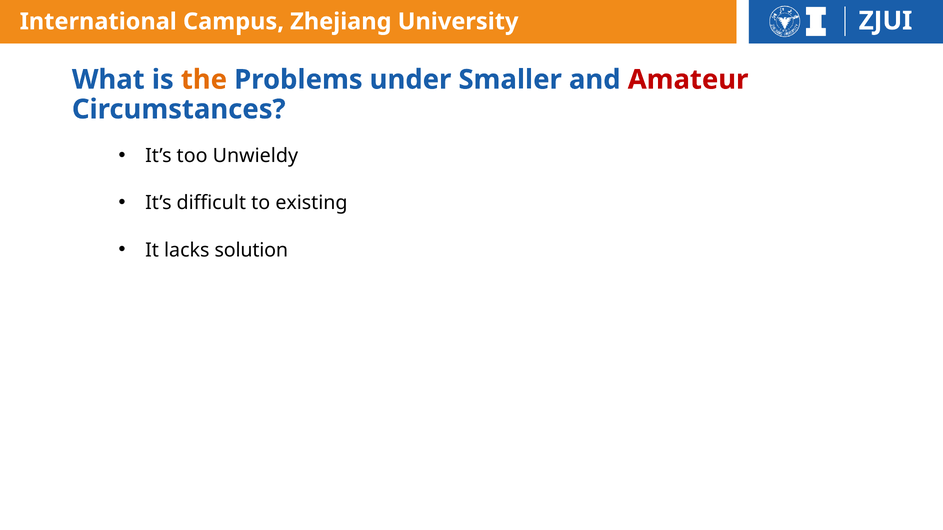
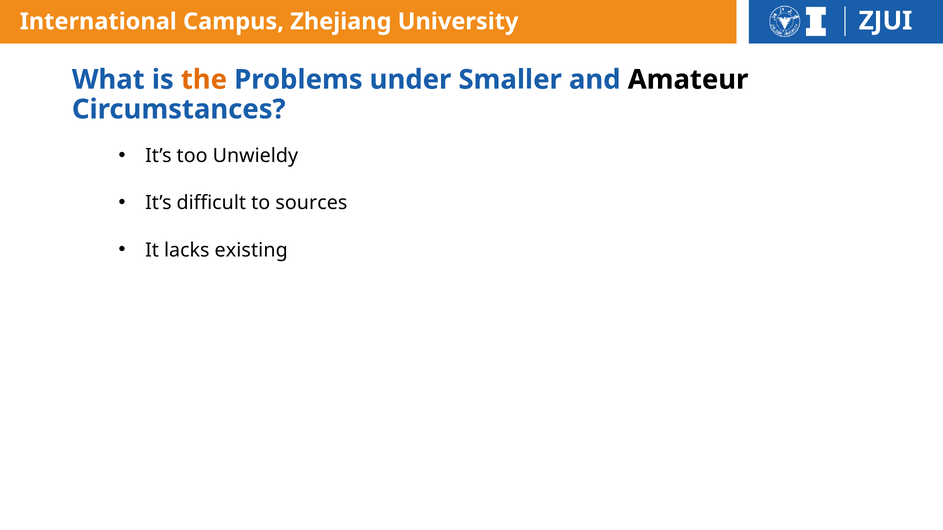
Amateur colour: red -> black (688, 80)
existing: existing -> sources (311, 203)
solution: solution -> existing (251, 250)
